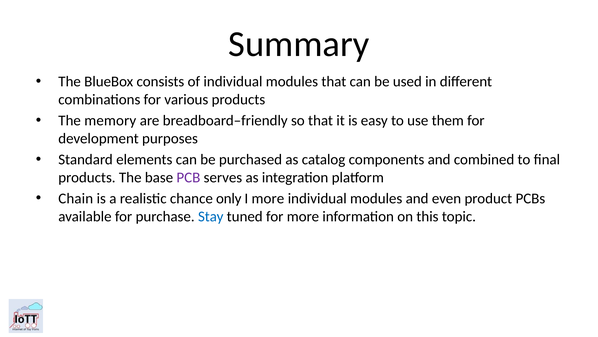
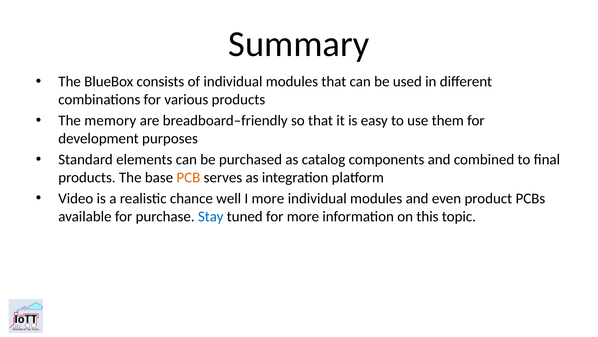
PCB colour: purple -> orange (188, 177)
Chain: Chain -> Video (76, 198)
only: only -> well (229, 198)
